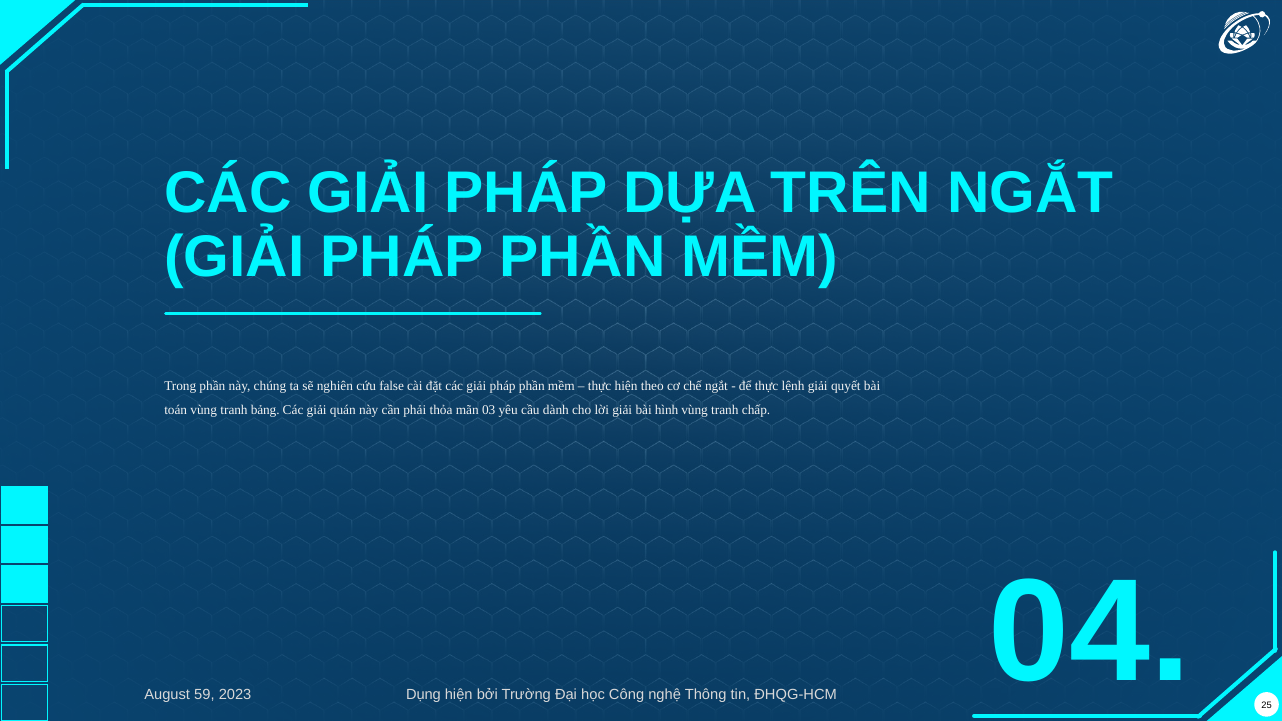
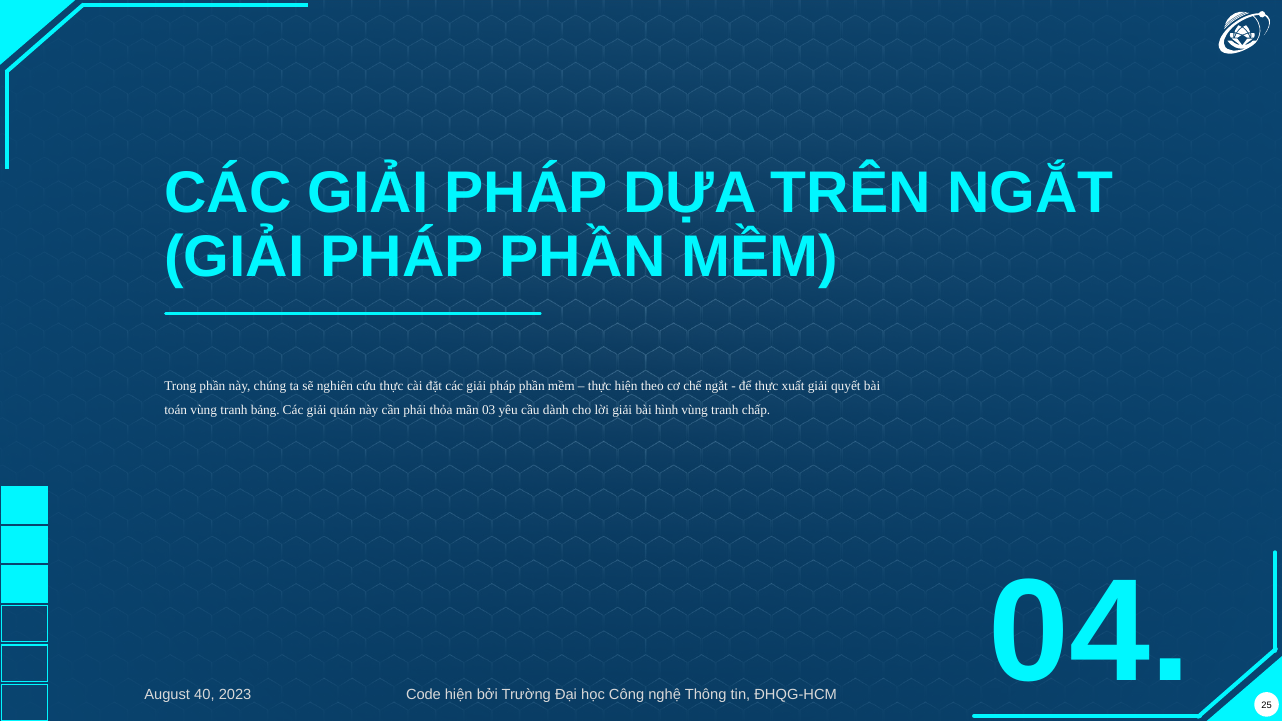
cứu false: false -> thực (392, 386)
lệnh: lệnh -> xuất (793, 386)
59: 59 -> 40 (204, 695)
Dụng: Dụng -> Code (424, 695)
